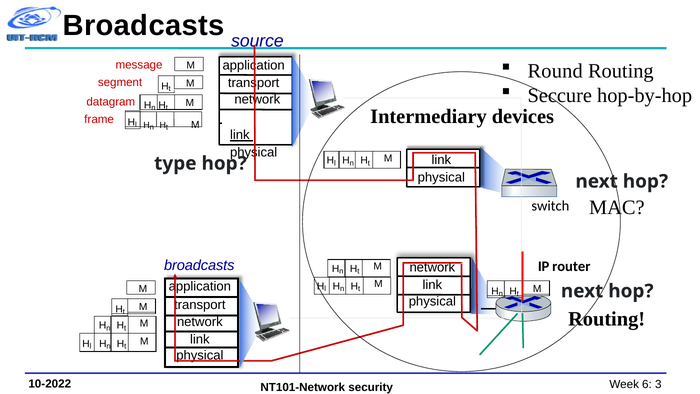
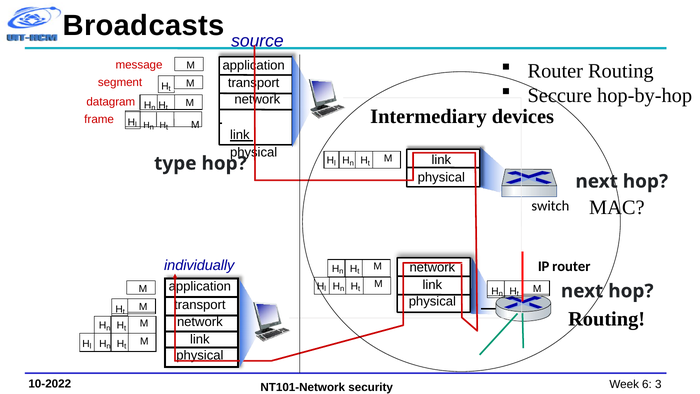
Round: Round -> Router (555, 71)
broadcasts: broadcasts -> individually (199, 265)
